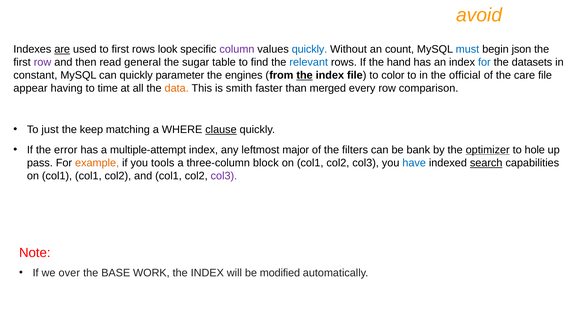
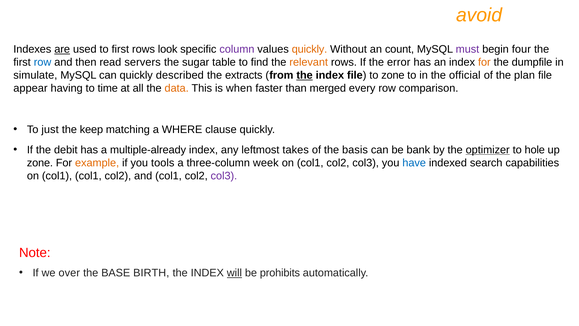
quickly colour: blue -> orange (310, 49)
must colour: blue -> purple (467, 49)
json: json -> four (521, 49)
row colour: purple -> blue (43, 62)
general: general -> servers (143, 62)
relevant colour: blue -> orange (309, 62)
hand: hand -> error (399, 62)
for colour: blue -> orange (484, 62)
datasets: datasets -> dumpfile (532, 62)
constant: constant -> simulate (35, 75)
parameter: parameter -> described (180, 75)
engines: engines -> extracts (244, 75)
to color: color -> zone (393, 75)
care: care -> plan (524, 75)
smith: smith -> when (239, 88)
clause underline: present -> none (221, 129)
error: error -> debit (66, 150)
multiple-attempt: multiple-attempt -> multiple-already (148, 150)
major: major -> takes (296, 150)
filters: filters -> basis (355, 150)
pass: pass -> zone (40, 163)
block: block -> week (266, 163)
search underline: present -> none (486, 163)
WORK: WORK -> BIRTH (151, 273)
will underline: none -> present (234, 273)
modified: modified -> prohibits (280, 273)
